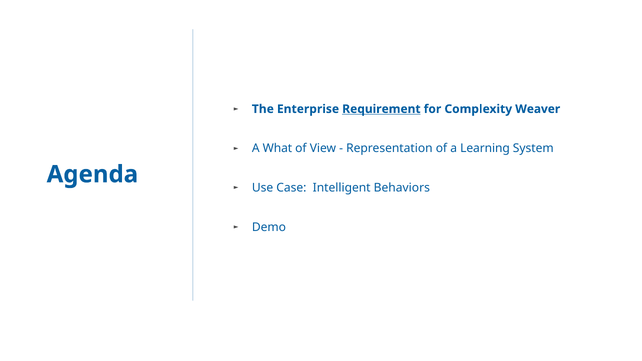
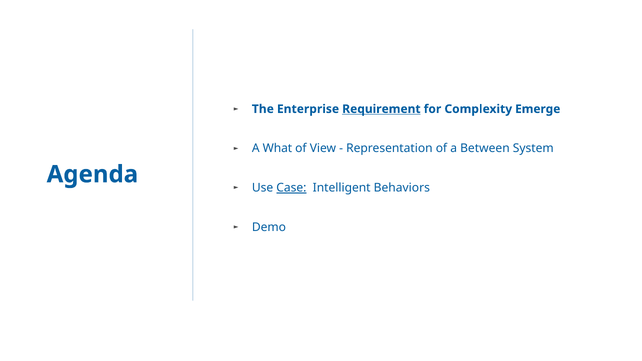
Weaver: Weaver -> Emerge (538, 109)
Learning: Learning -> Between (485, 148)
Case underline: none -> present (291, 188)
